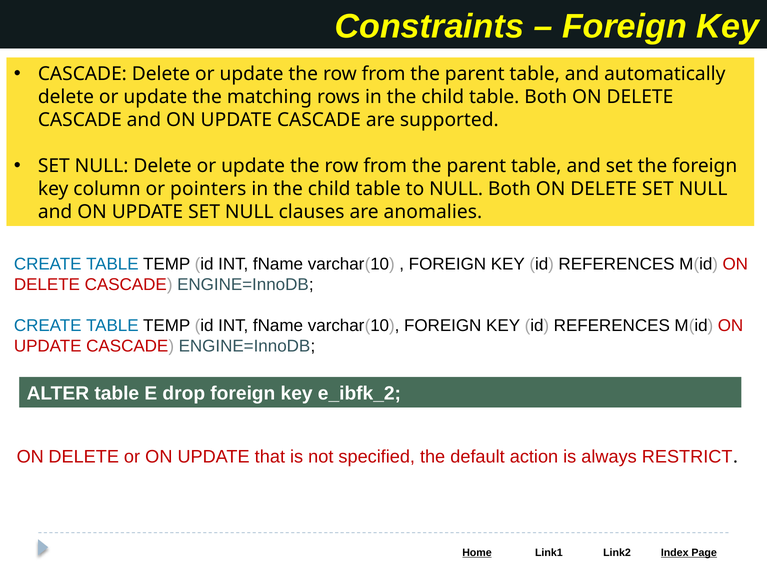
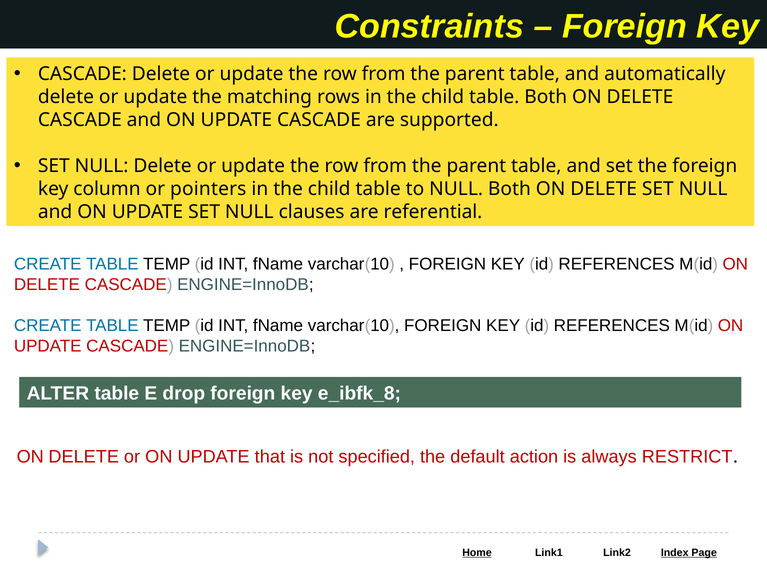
anomalies: anomalies -> referential (433, 212)
e_ibfk_2: e_ibfk_2 -> e_ibfk_8 (359, 394)
